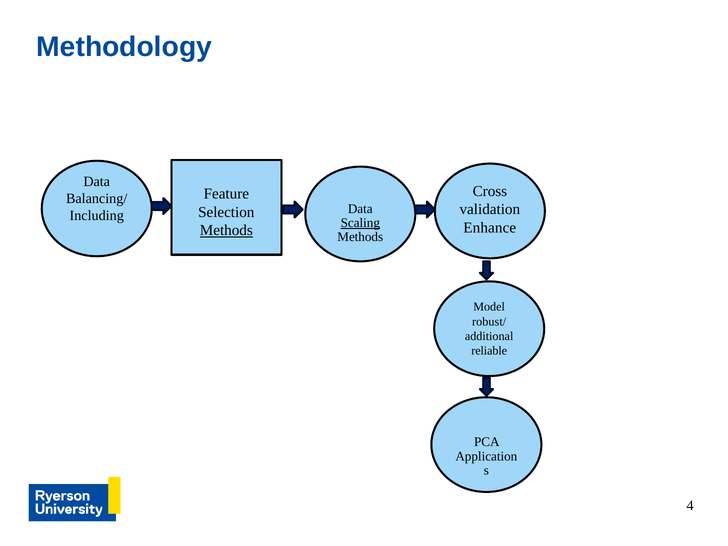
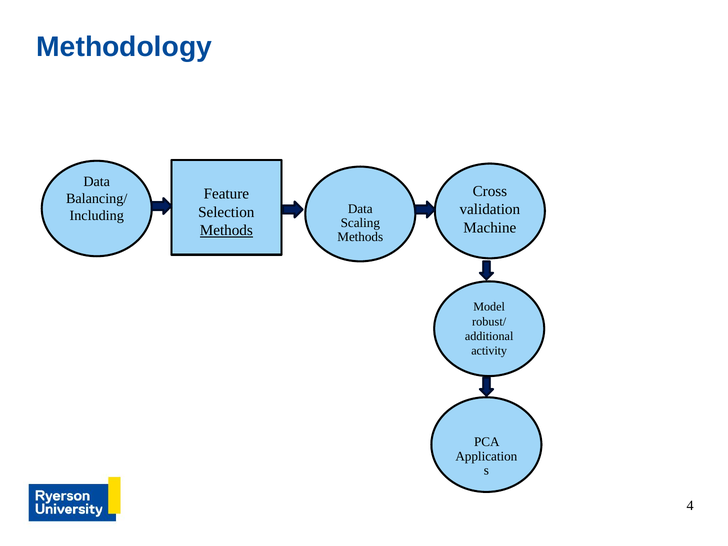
Scaling underline: present -> none (360, 223)
Enhance: Enhance -> Machine (490, 228)
reliable: reliable -> activity (489, 351)
